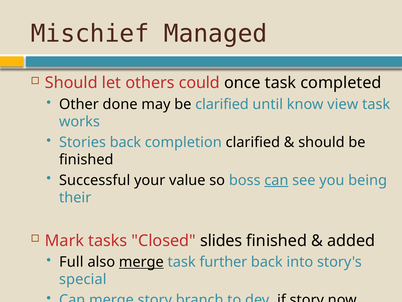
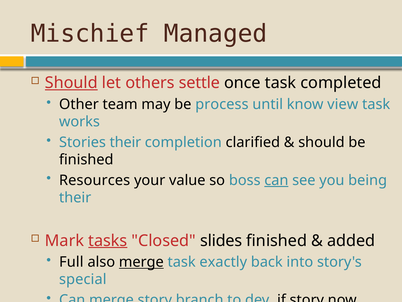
Should underline: none -> present (71, 83)
could: could -> settle (199, 83)
done: done -> team (120, 104)
be clarified: clarified -> process (222, 104)
Stories back: back -> their (125, 142)
Successful: Successful -> Resources (95, 180)
tasks underline: none -> present (108, 240)
further: further -> exactly (223, 262)
